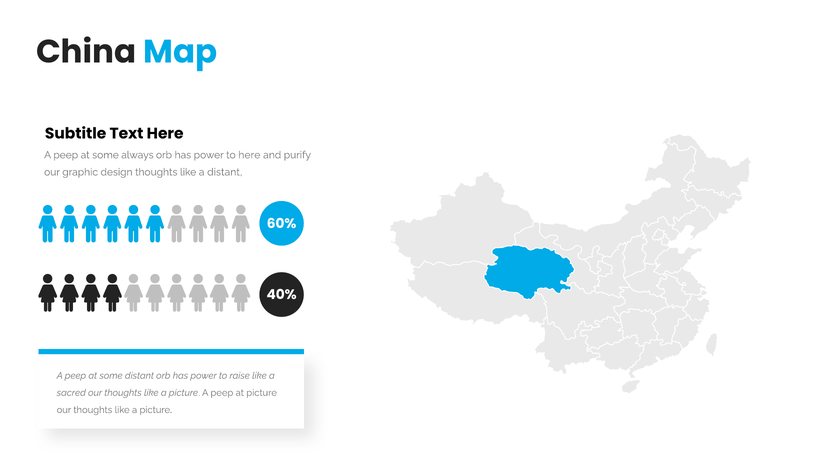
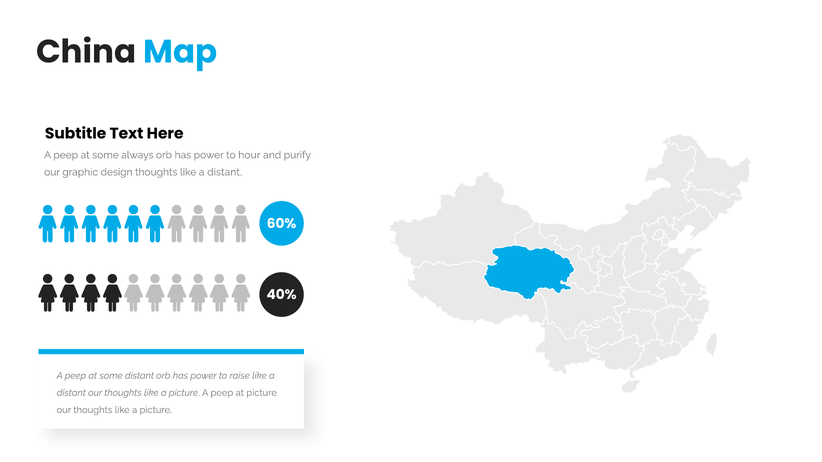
to here: here -> hour (249, 155)
sacred: sacred -> distant (71, 393)
